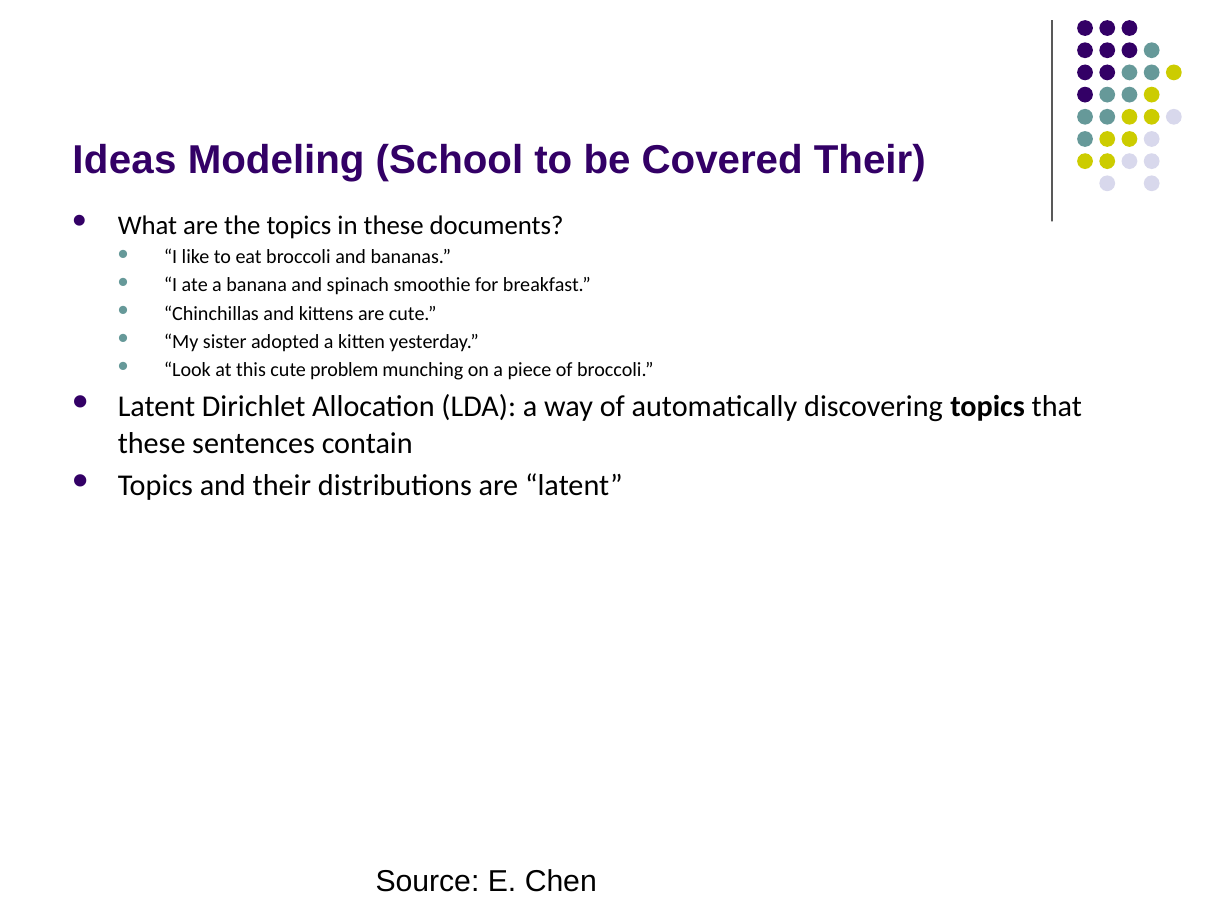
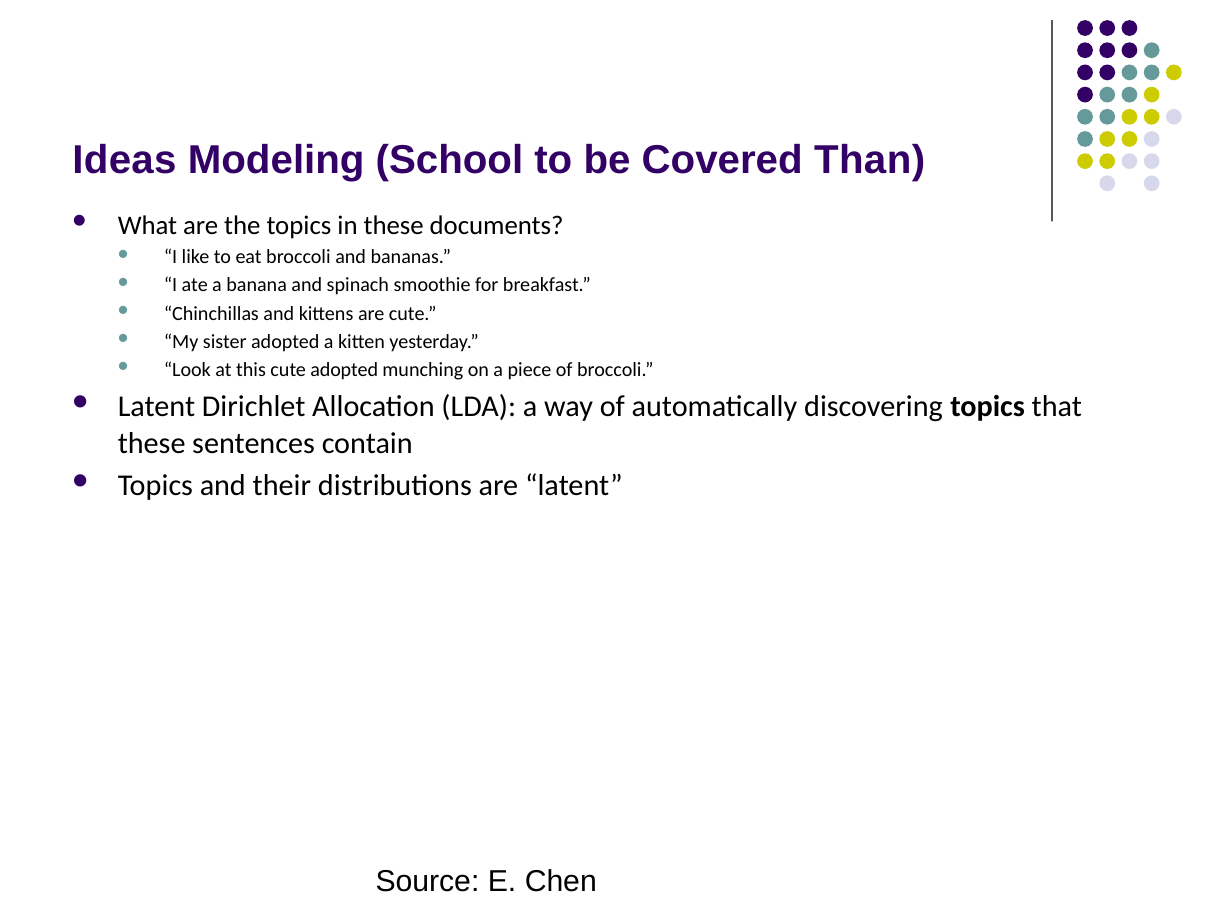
Covered Their: Their -> Than (870, 160)
cute problem: problem -> adopted (344, 370)
